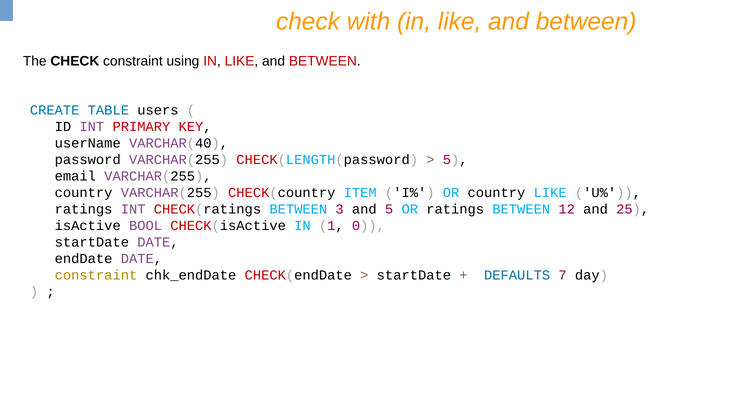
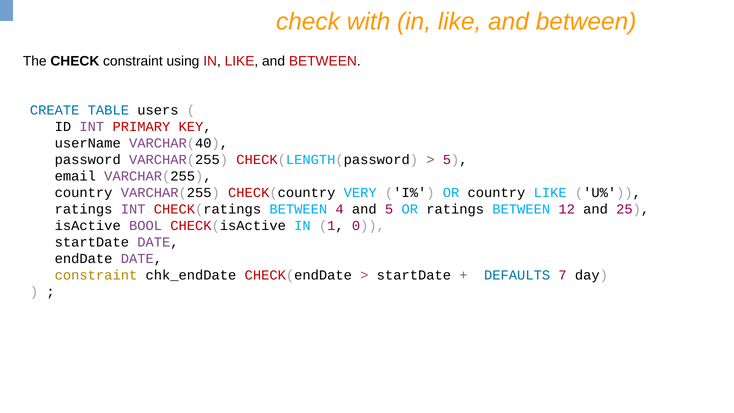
ITEM: ITEM -> VERY (360, 193)
3: 3 -> 4 (340, 209)
